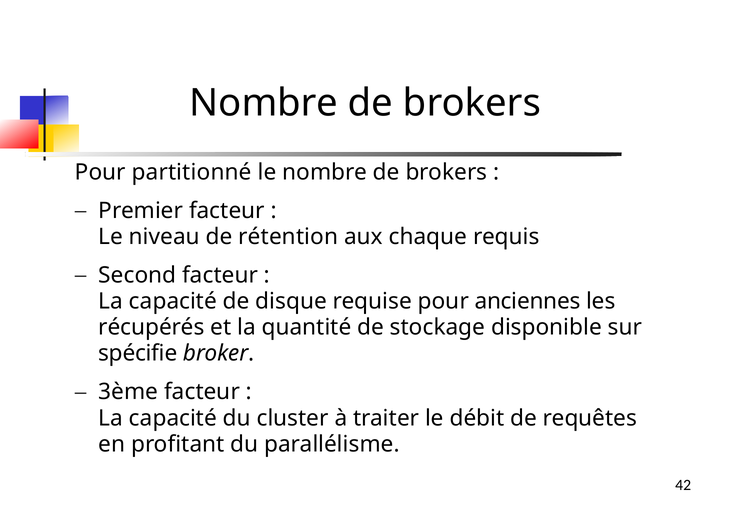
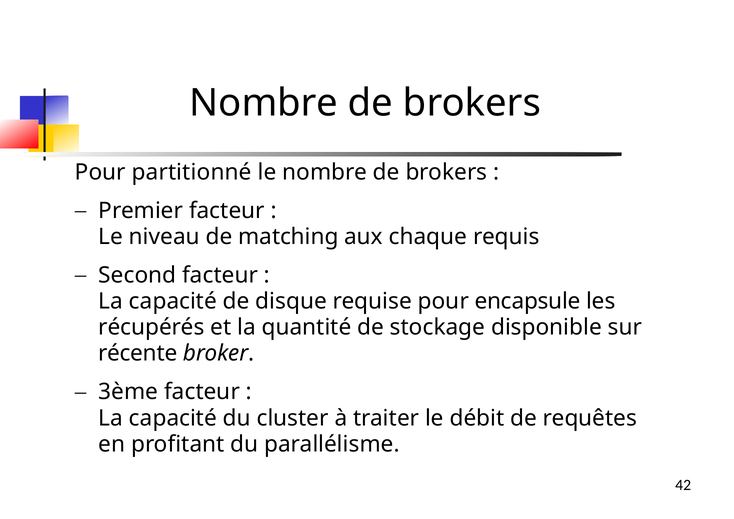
rétention: rétention -> matching (288, 237)
anciennes: anciennes -> encapsule (528, 301)
spécifie: spécifie -> récente (138, 353)
